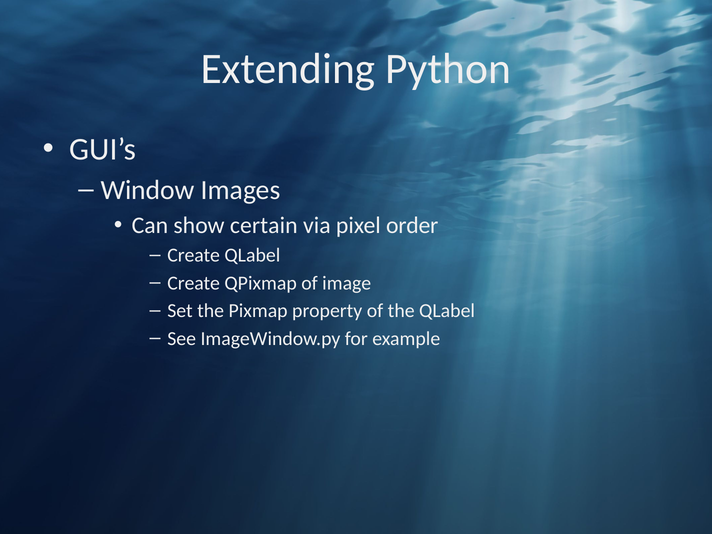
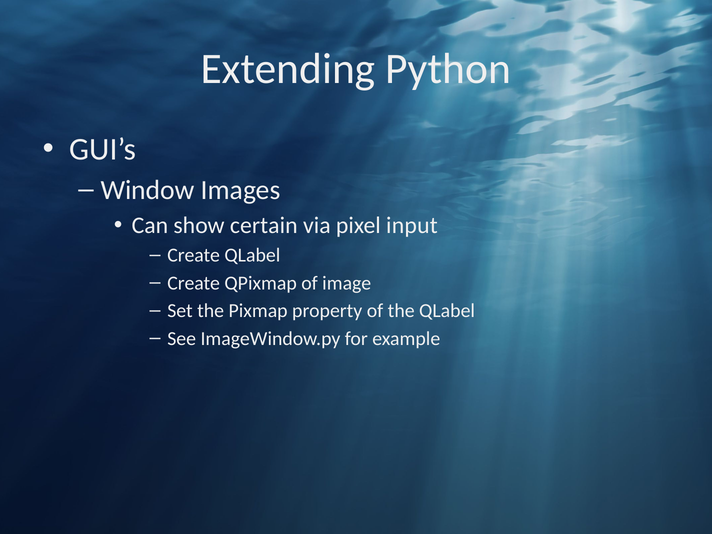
order: order -> input (412, 226)
